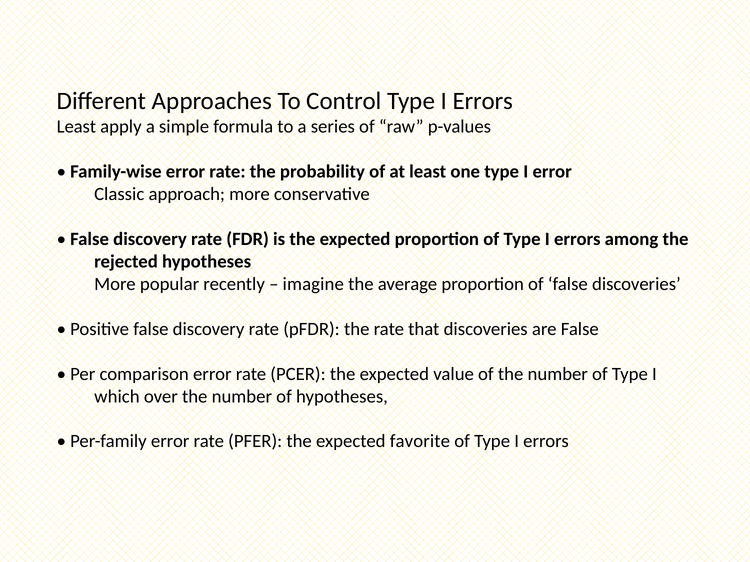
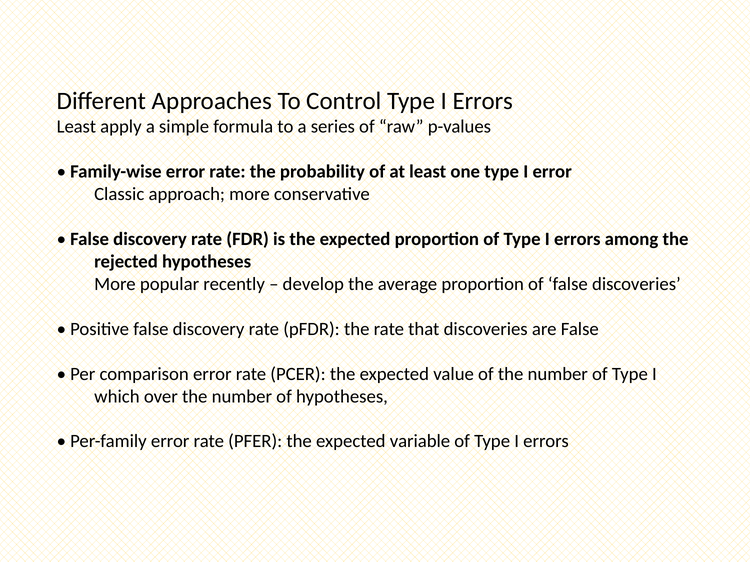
imagine: imagine -> develop (313, 284)
favorite: favorite -> variable (420, 442)
